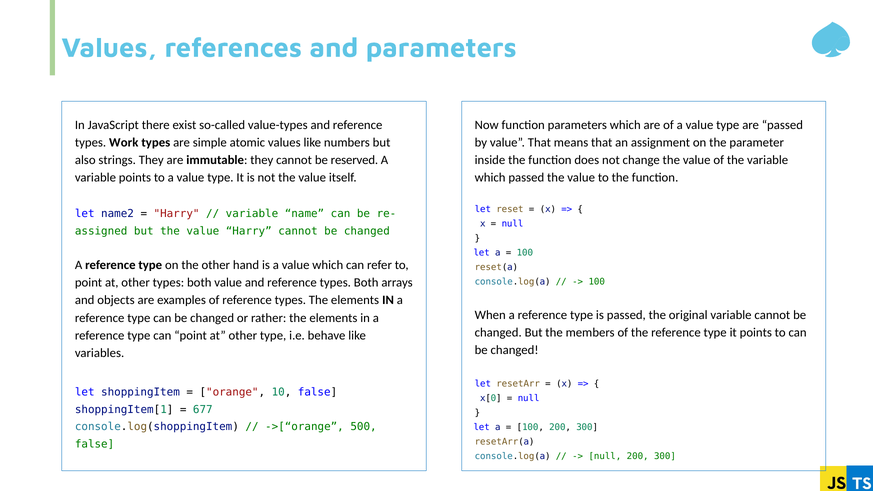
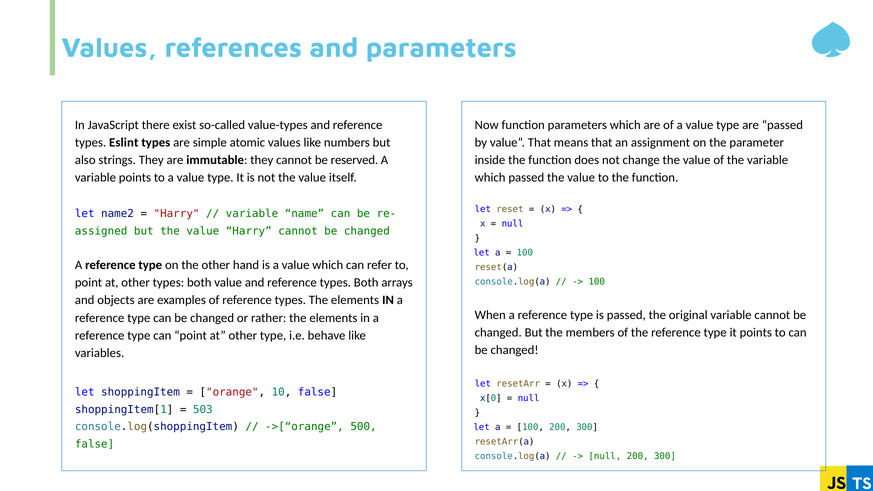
Work: Work -> Eslint (124, 143)
677: 677 -> 503 (203, 409)
